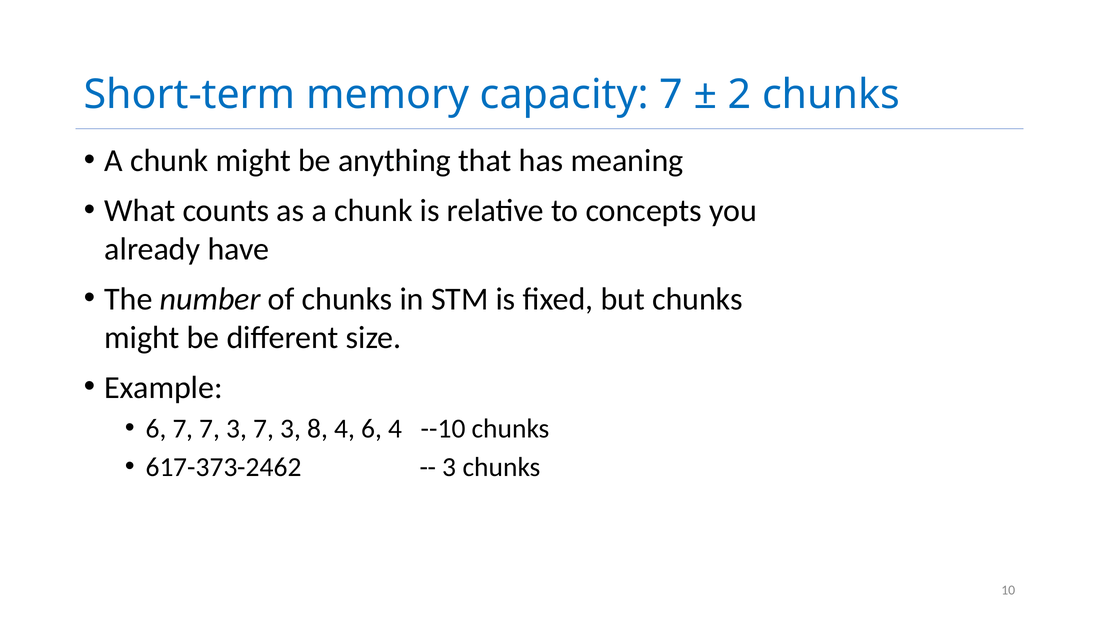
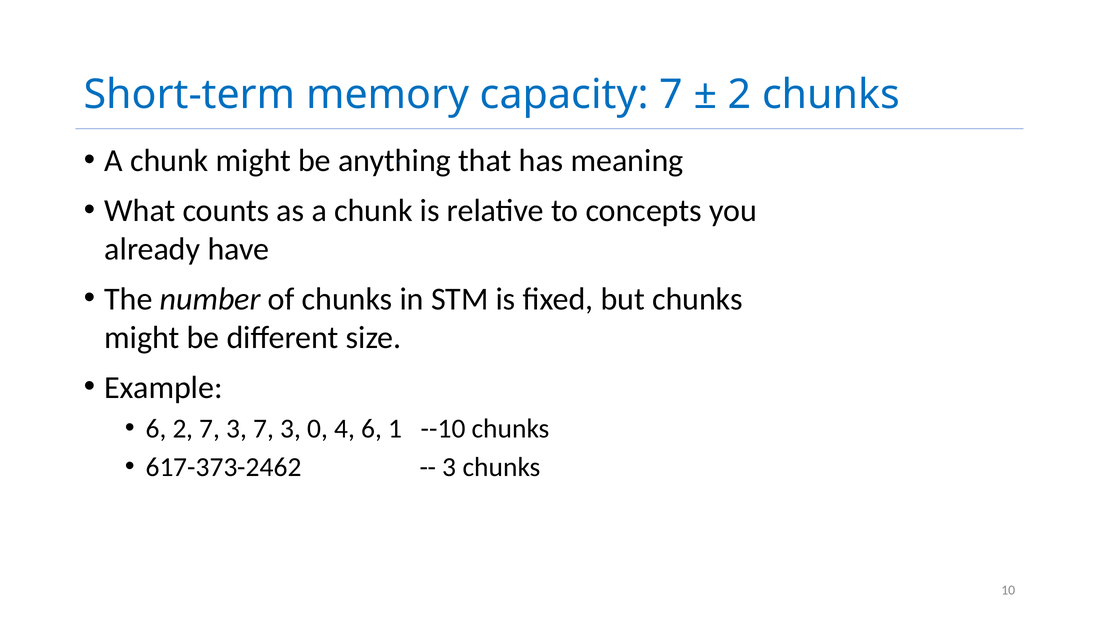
6 7: 7 -> 2 (183, 429)
8: 8 -> 0 (318, 429)
6 4: 4 -> 1 (395, 429)
